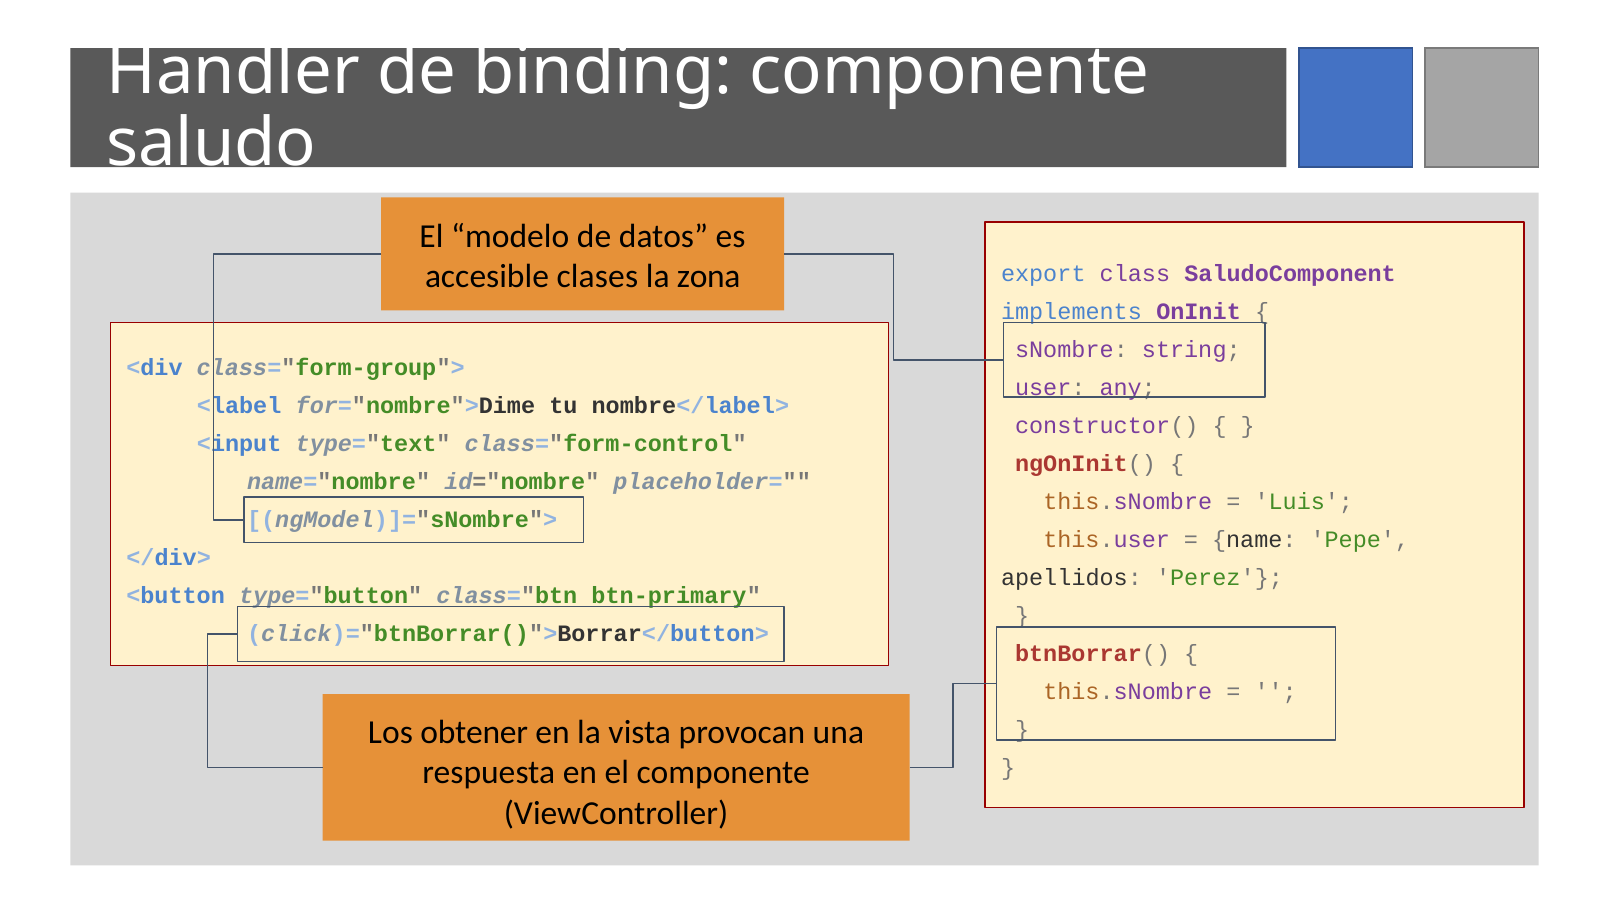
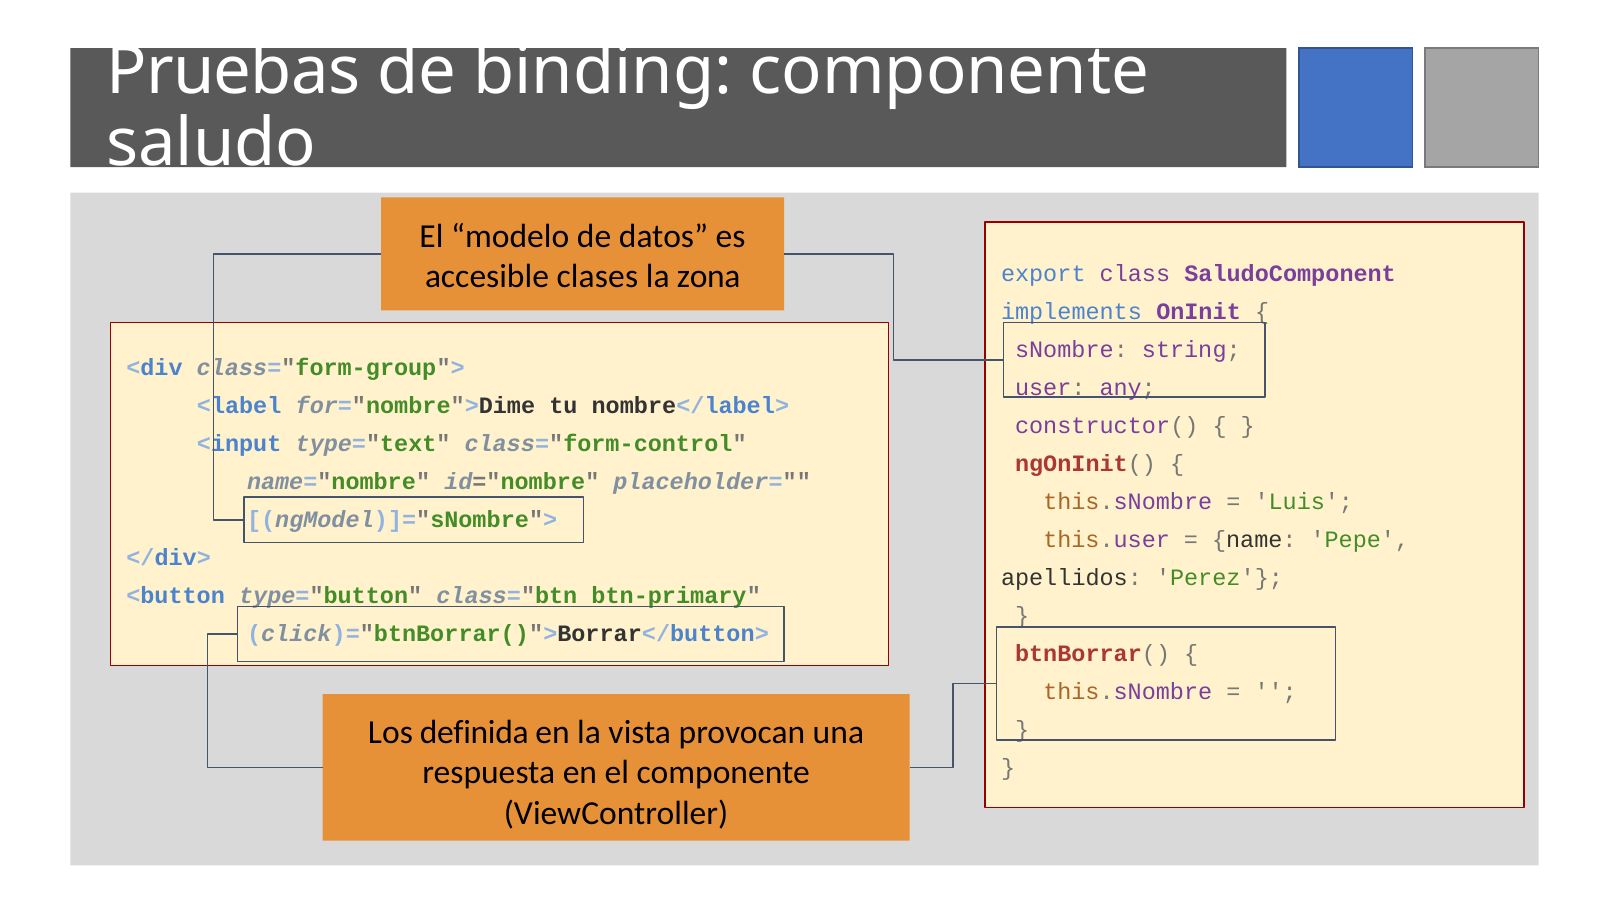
Handler: Handler -> Pruebas (233, 71)
obtener: obtener -> definida (474, 733)
